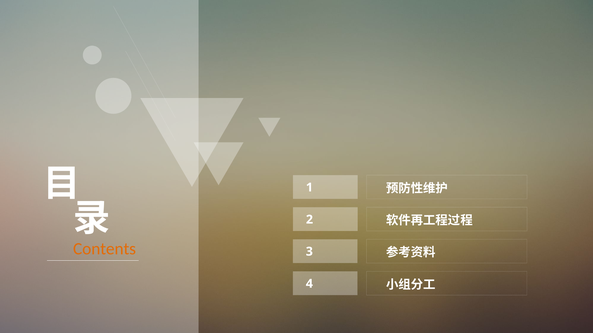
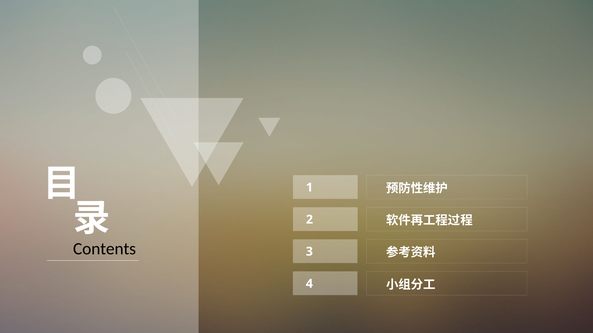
Contents colour: orange -> black (105, 249)
